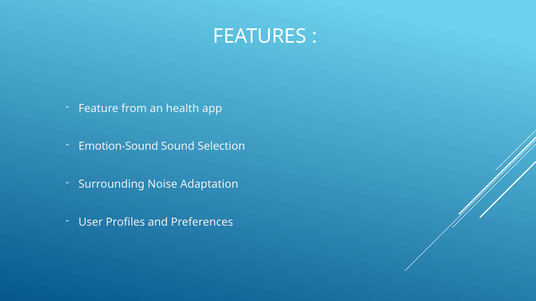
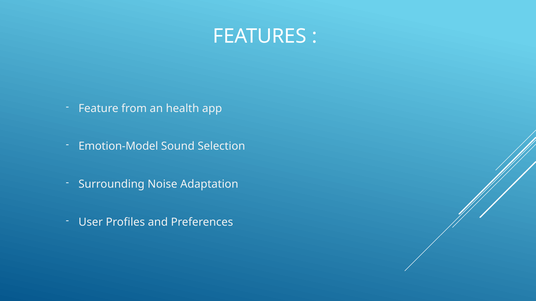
Emotion-Sound: Emotion-Sound -> Emotion-Model (118, 147)
